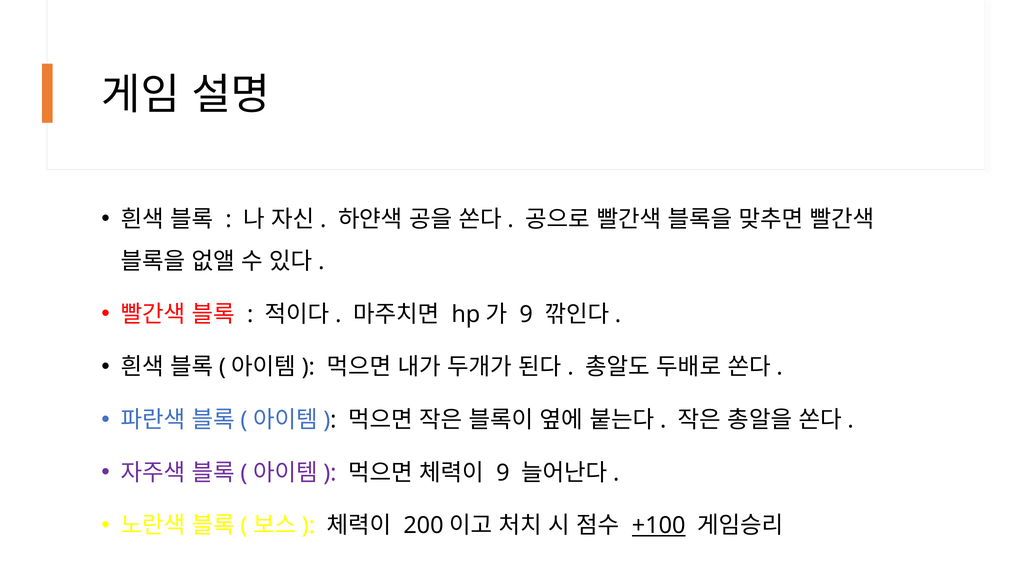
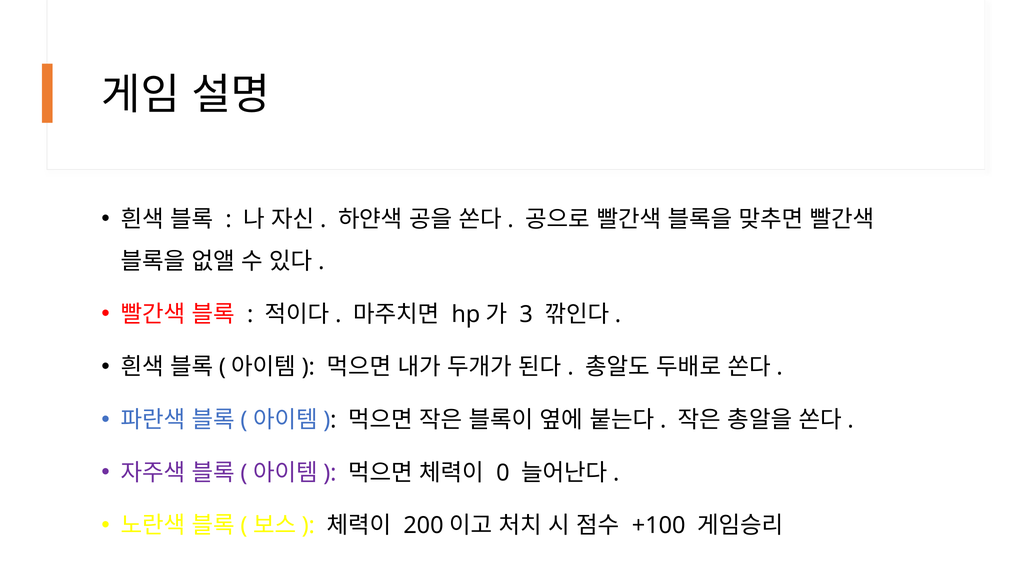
9: 9 -> 3 (526, 314)
9: 9 -> 0 (503, 473)
+100 underline: present -> none (659, 526)
